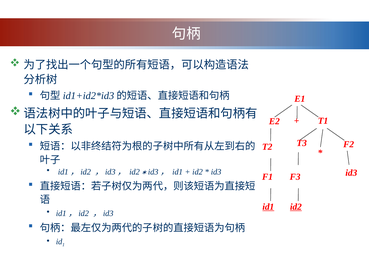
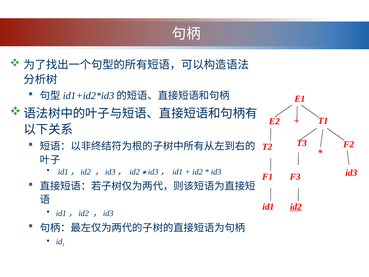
id1 underline: present -> none (268, 207)
